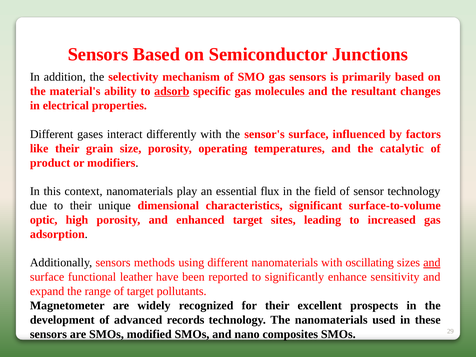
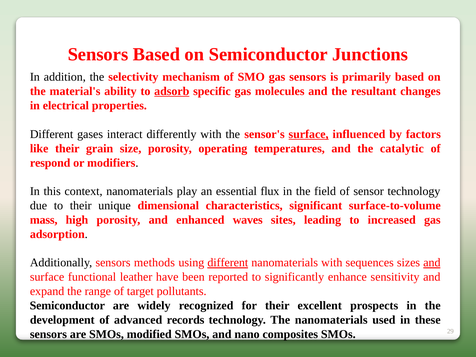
surface underline: none -> present (309, 134)
product: product -> respond (50, 163)
optic: optic -> mass (44, 220)
enhanced target: target -> waves (248, 220)
different underline: none -> present (228, 263)
oscillating: oscillating -> sequences (370, 263)
Magnetometer: Magnetometer -> Semiconductor (67, 306)
